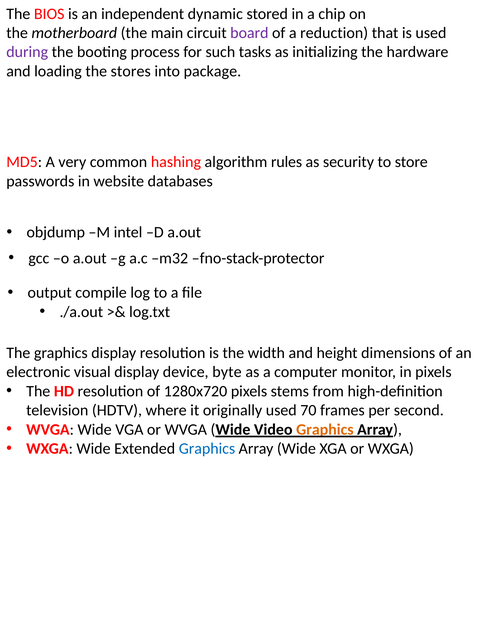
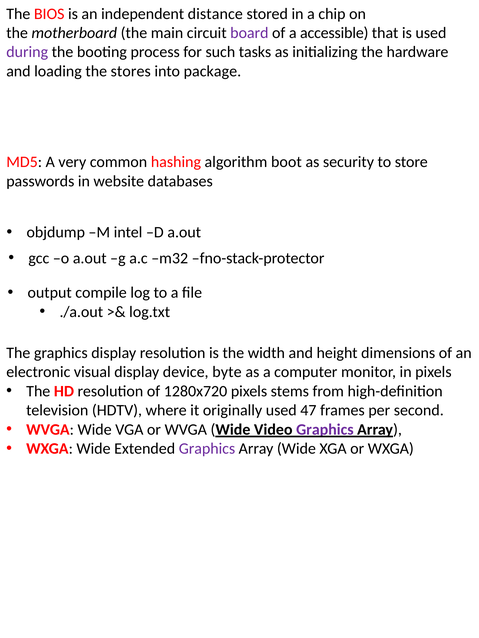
dynamic: dynamic -> distance (215, 14)
reduction: reduction -> accessible (334, 33)
rules: rules -> boot (286, 162)
70: 70 -> 47 (308, 411)
Graphics colour: orange -> purple (325, 430)
Graphics colour: blue -> purple (207, 449)
